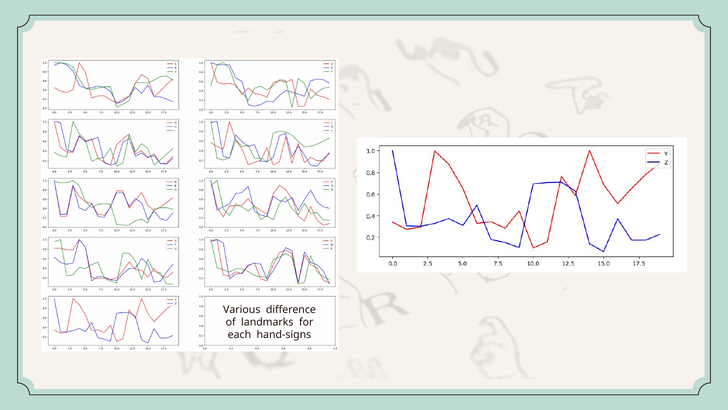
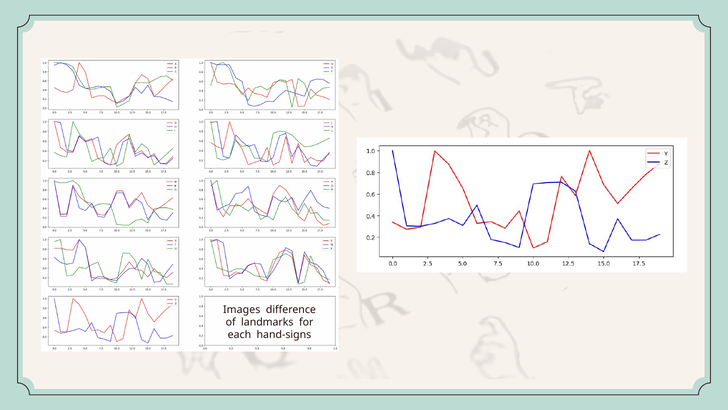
Various: Various -> Images (242, 309)
